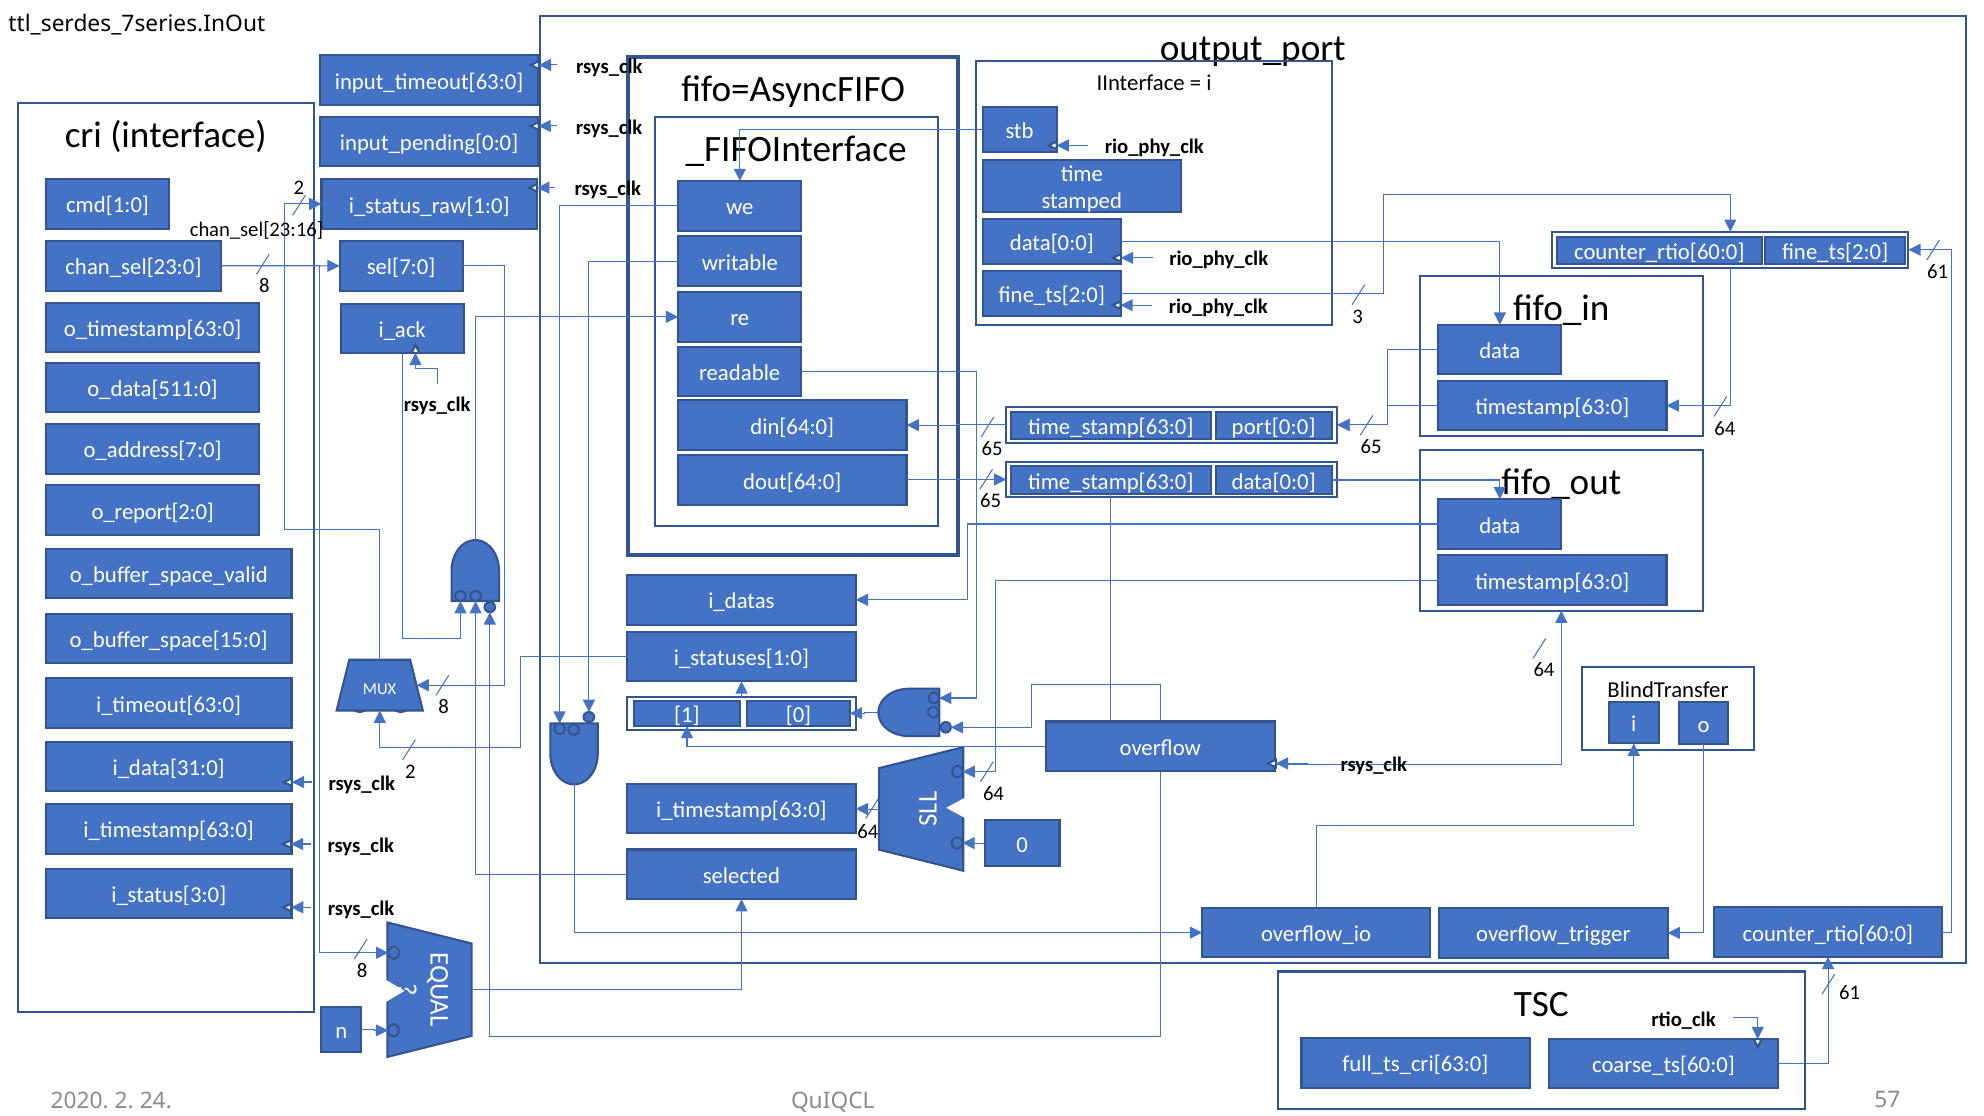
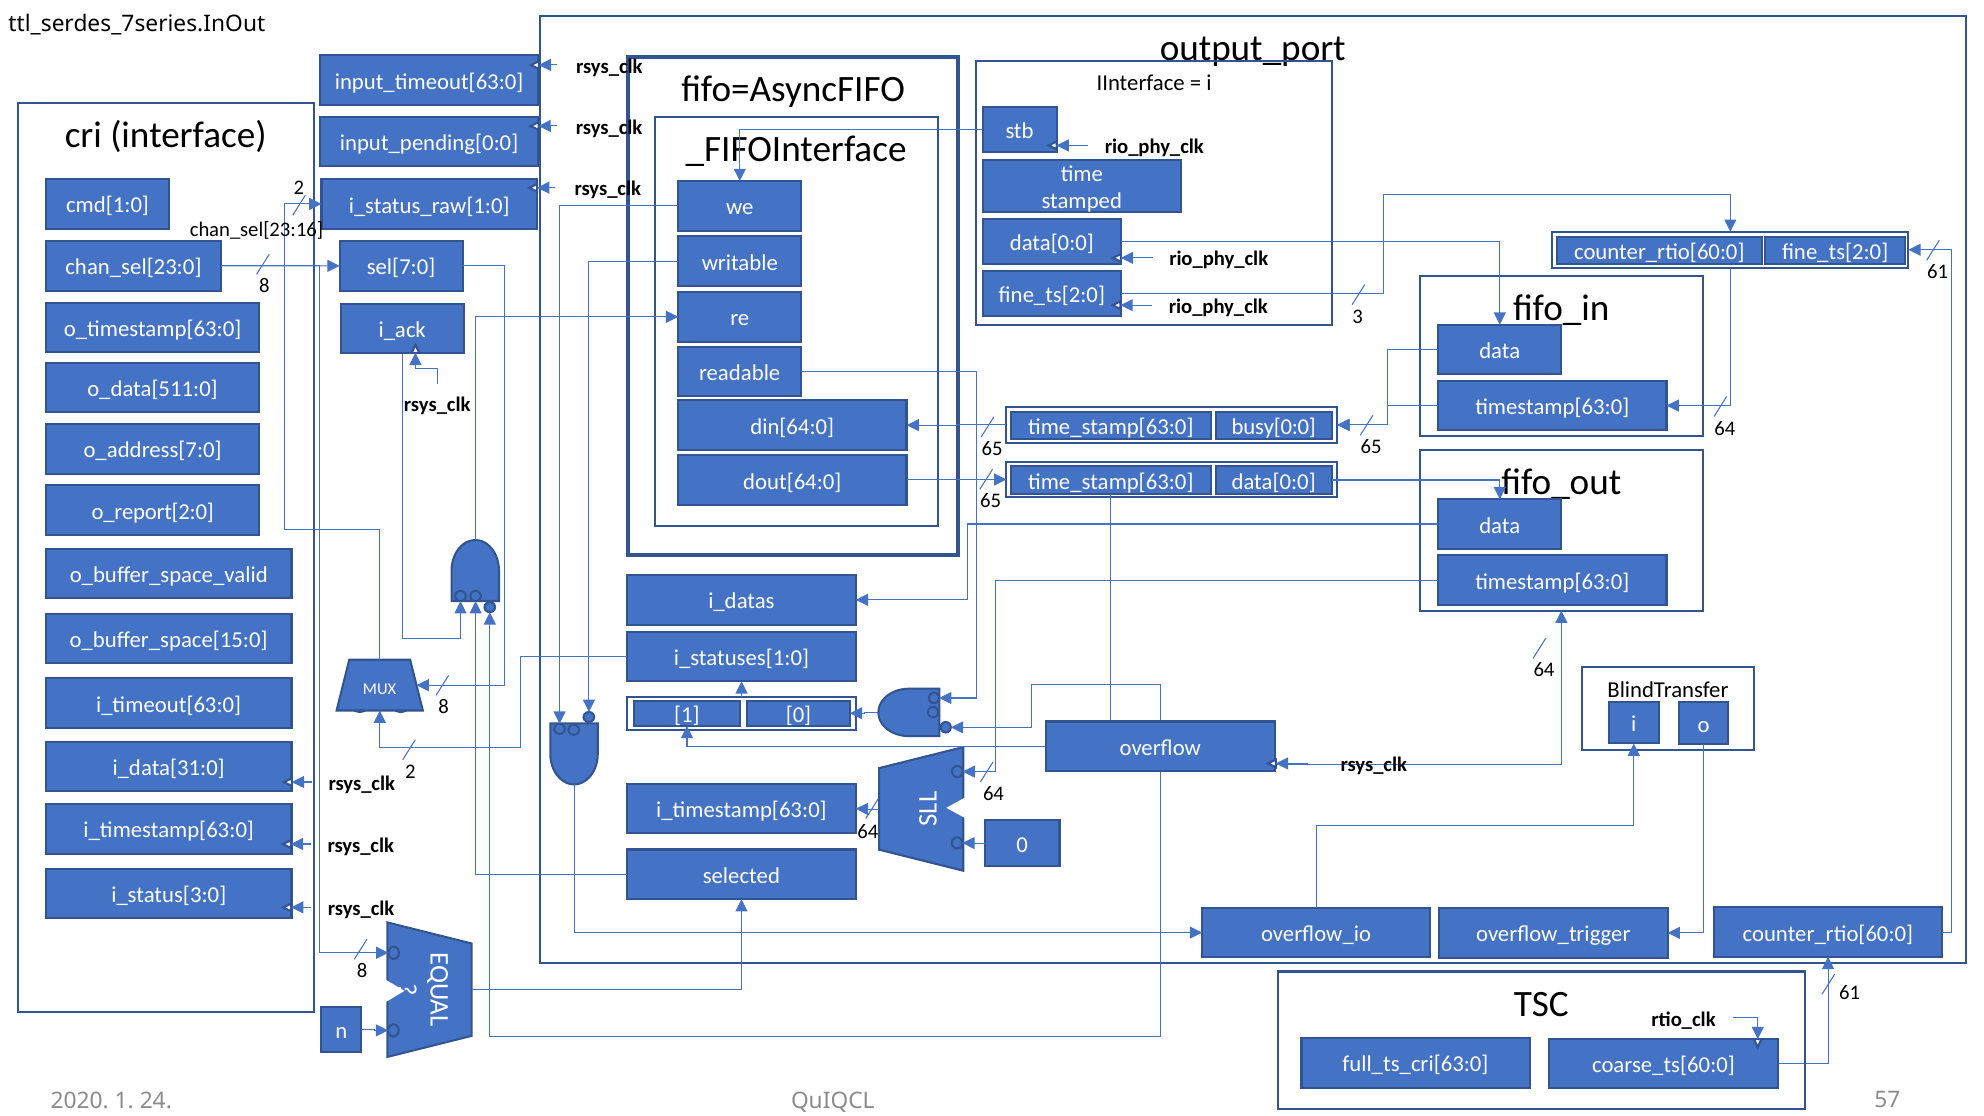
port[0:0: port[0:0 -> busy[0:0 (1274, 427)
2020 2: 2 -> 1 (124, 1101)
